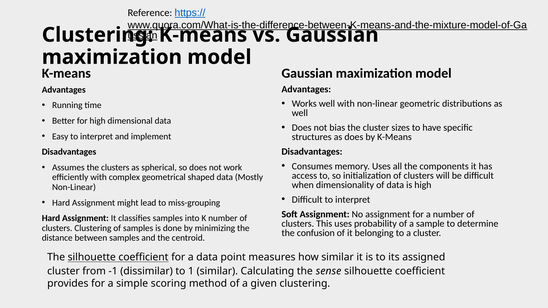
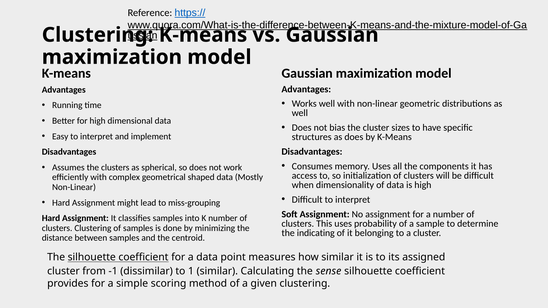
confusion: confusion -> indicating (316, 233)
